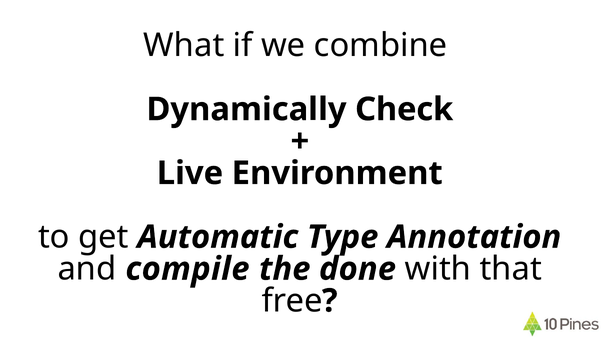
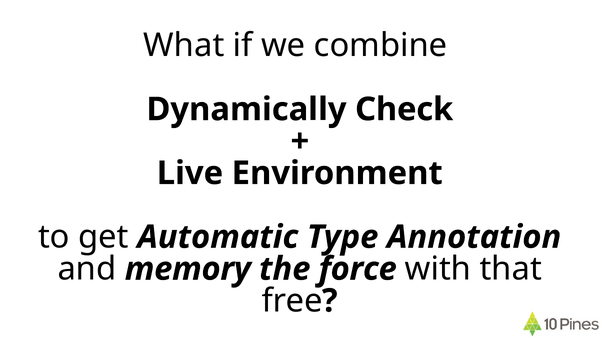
compile: compile -> memory (188, 269)
done: done -> force (358, 269)
